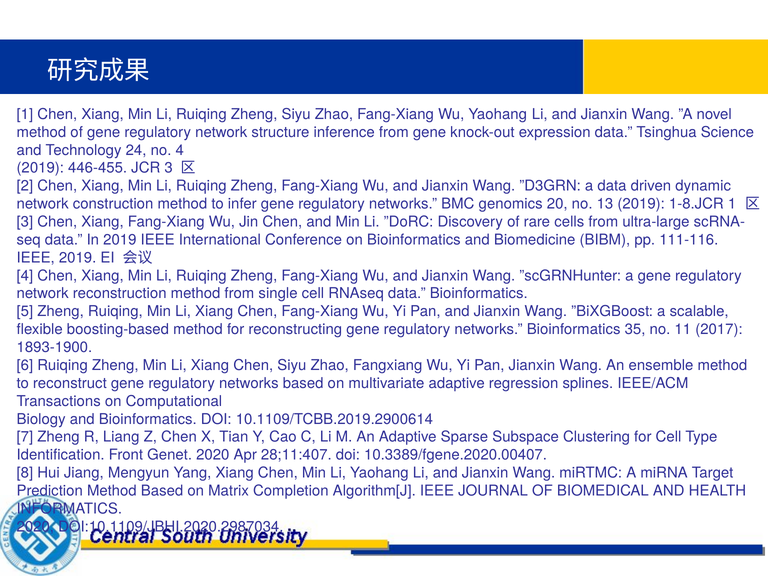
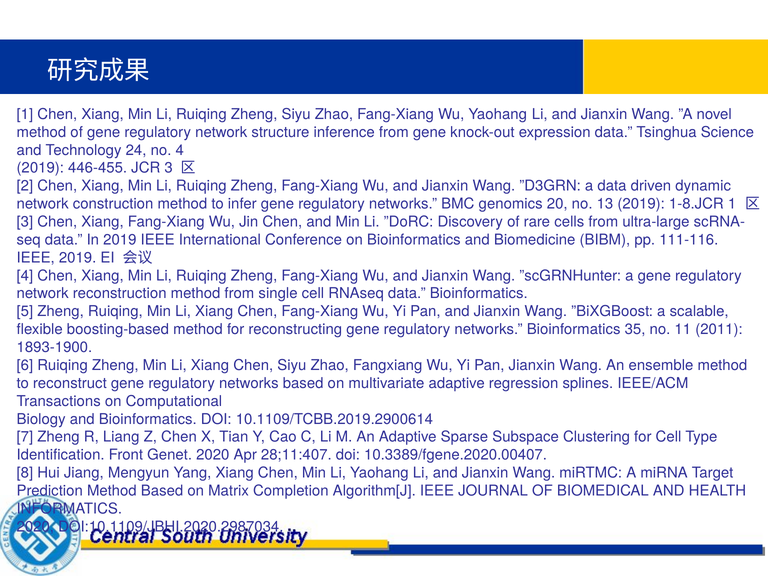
2017: 2017 -> 2011 (719, 329)
